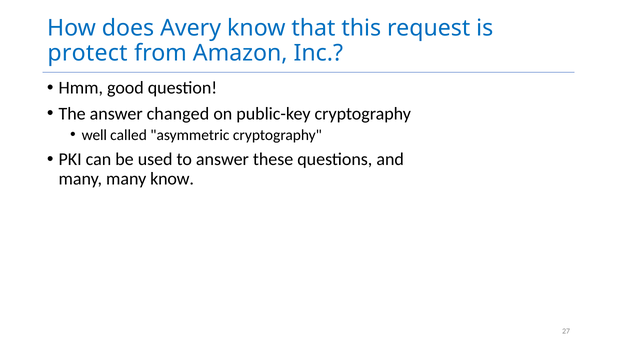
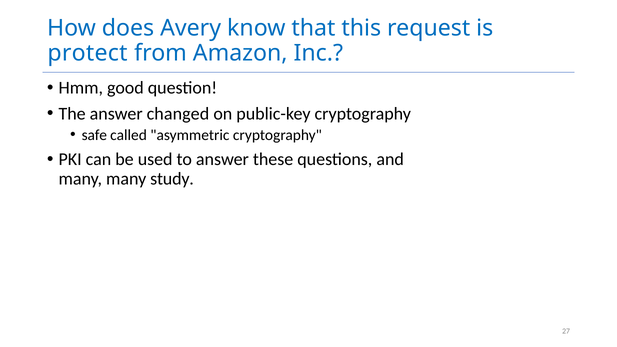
well: well -> safe (94, 135)
many know: know -> study (172, 179)
